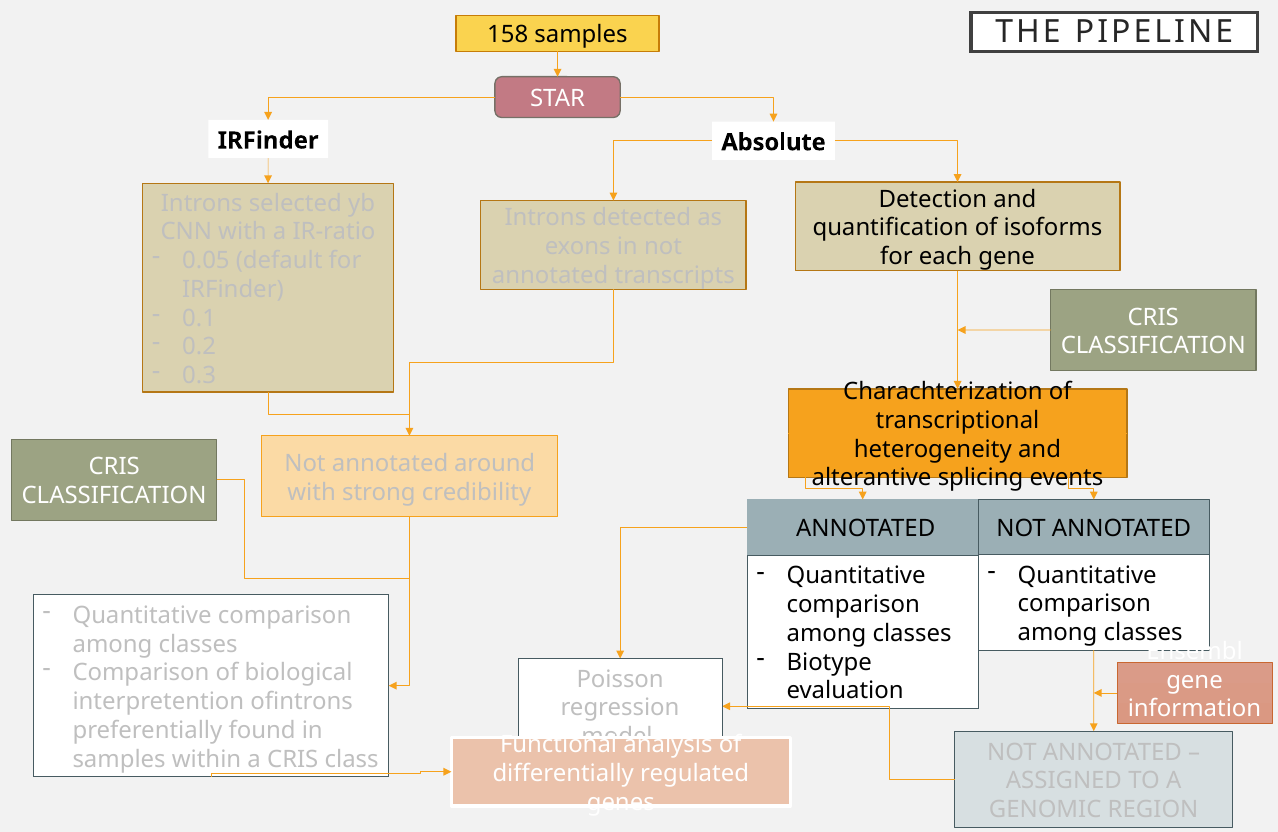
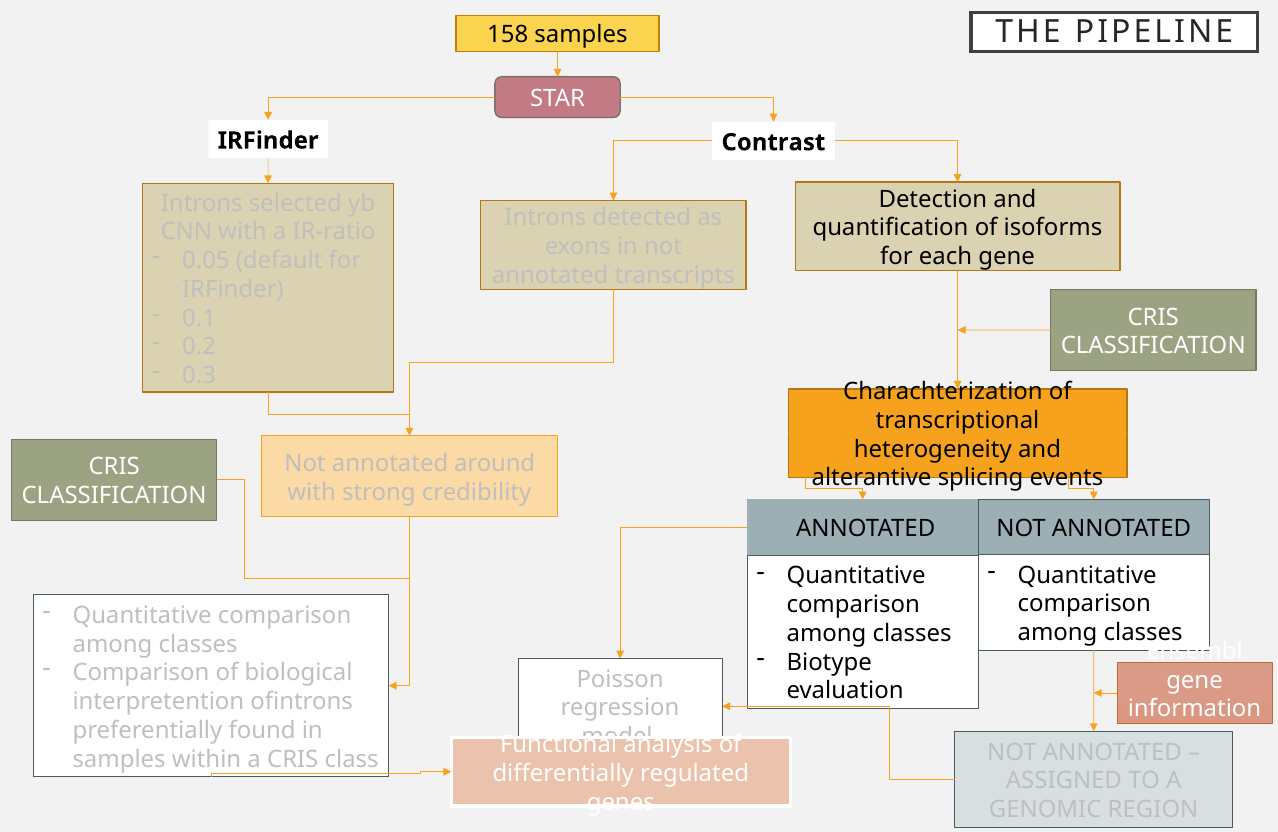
Absolute: Absolute -> Contrast (773, 142)
